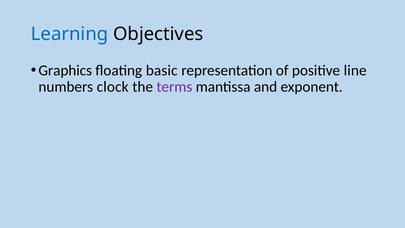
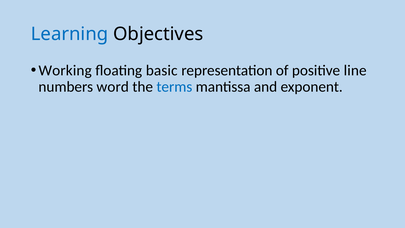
Graphics: Graphics -> Working (65, 70)
clock: clock -> word (113, 87)
terms colour: purple -> blue (174, 87)
